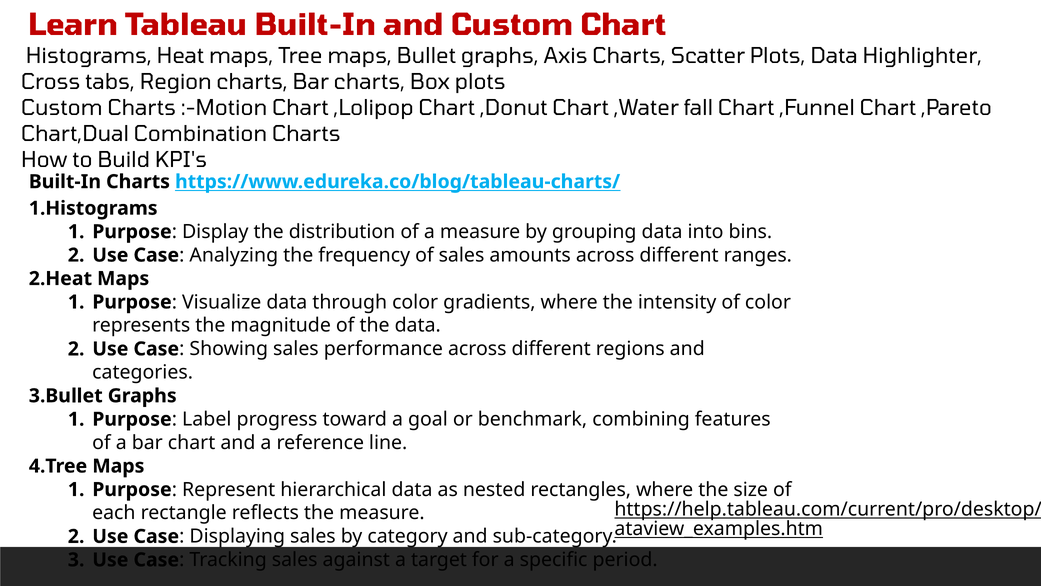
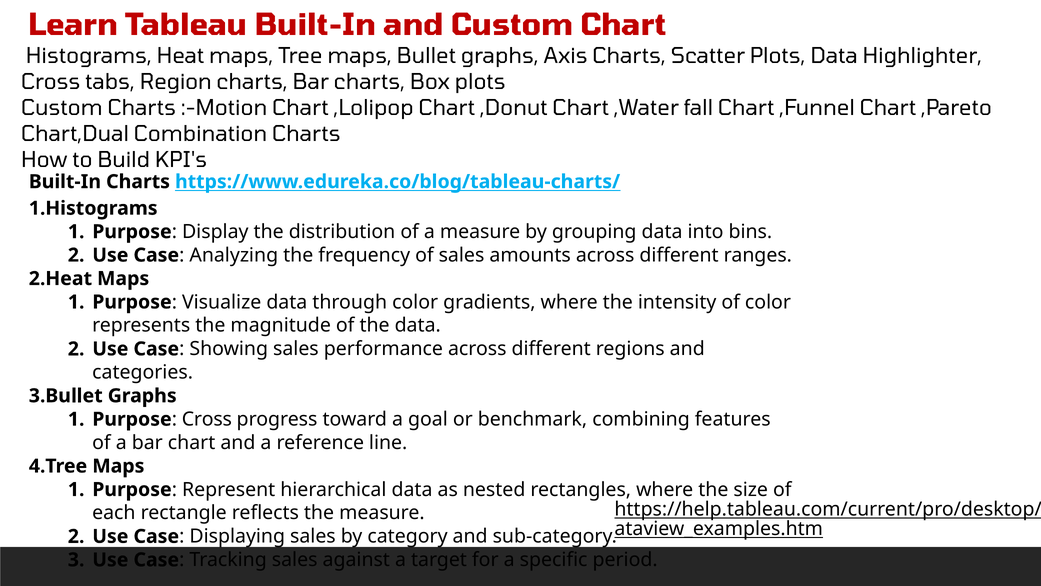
Label: Label -> Cross (207, 419)
